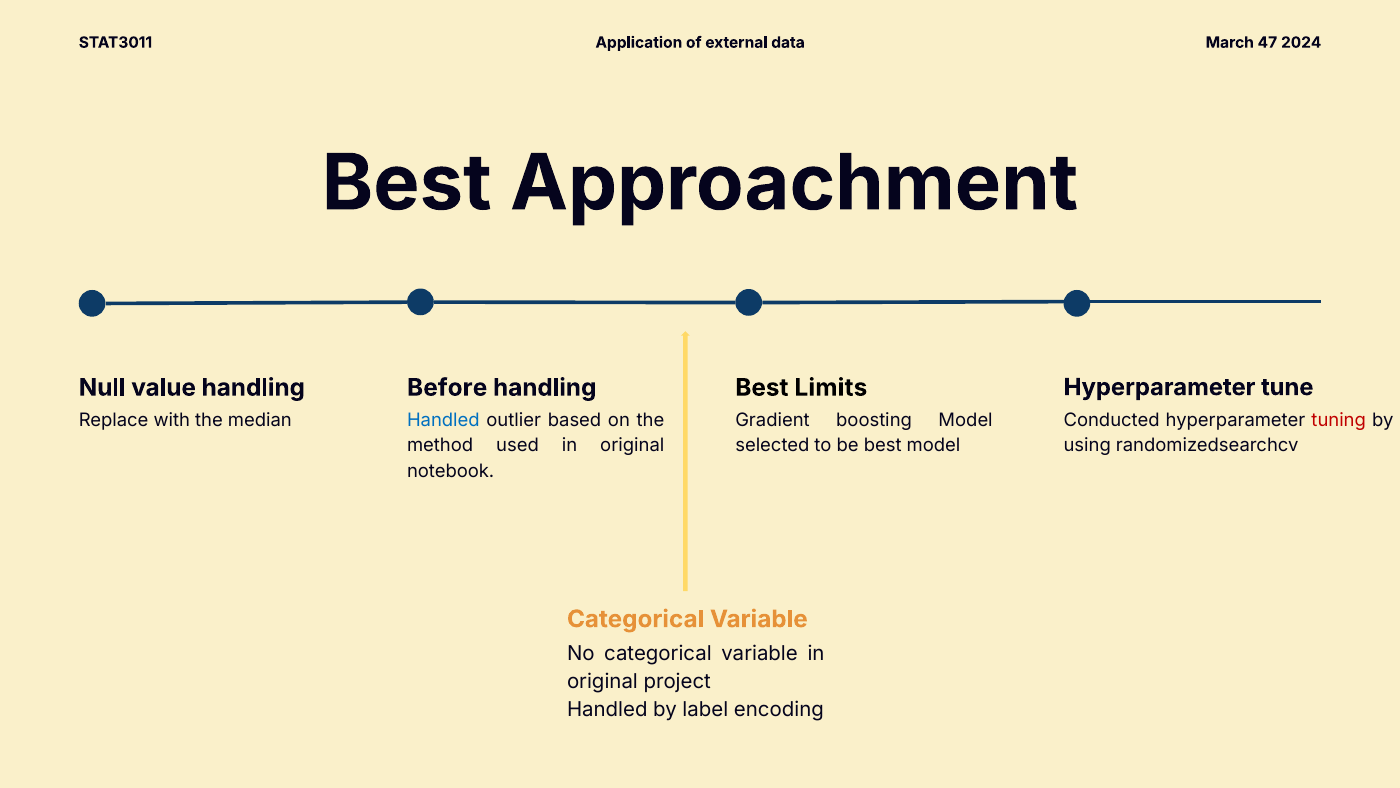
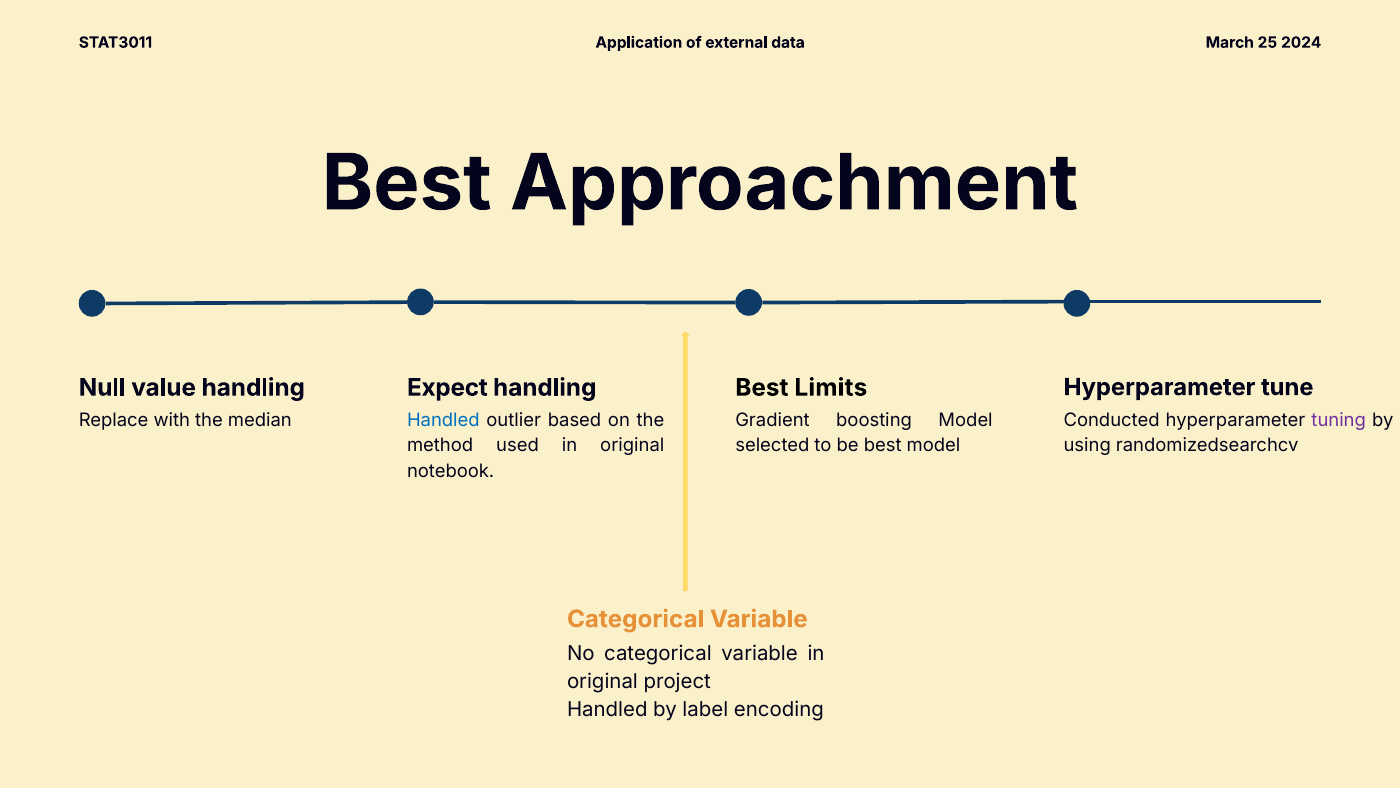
47: 47 -> 25 (1267, 43)
Before: Before -> Expect (447, 387)
tuning colour: red -> purple (1339, 420)
